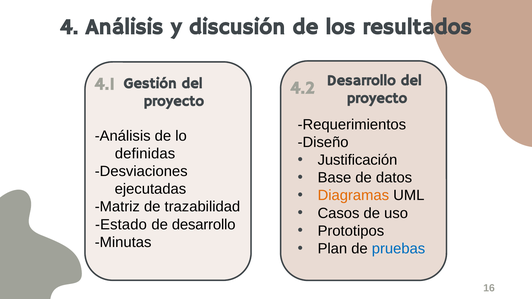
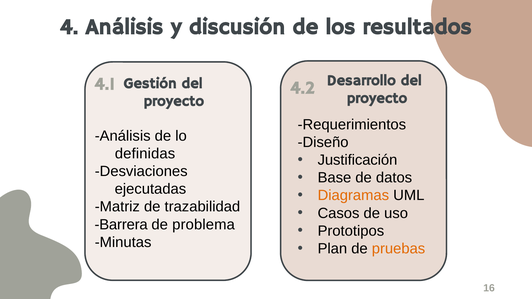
Estado: Estado -> Barrera (121, 225)
de desarrollo: desarrollo -> problema (204, 225)
pruebas colour: blue -> orange (399, 249)
